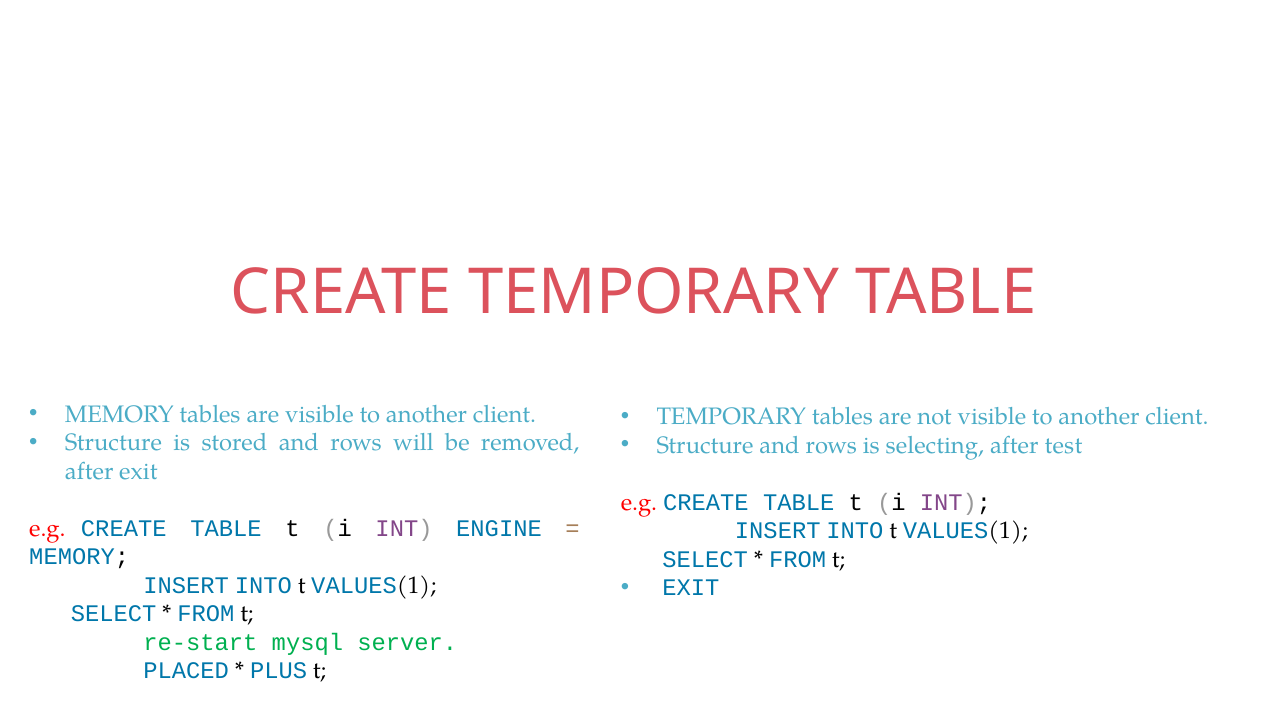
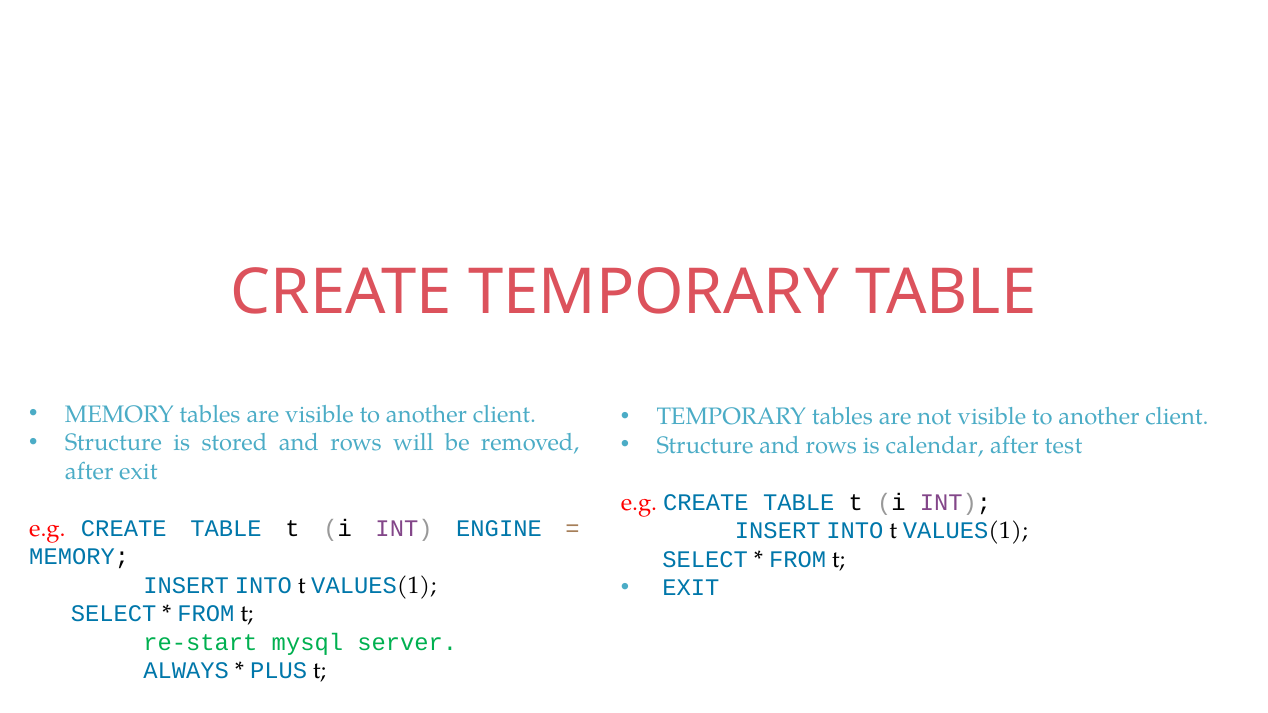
selecting: selecting -> calendar (935, 445)
PLACED: PLACED -> ALWAYS (186, 671)
